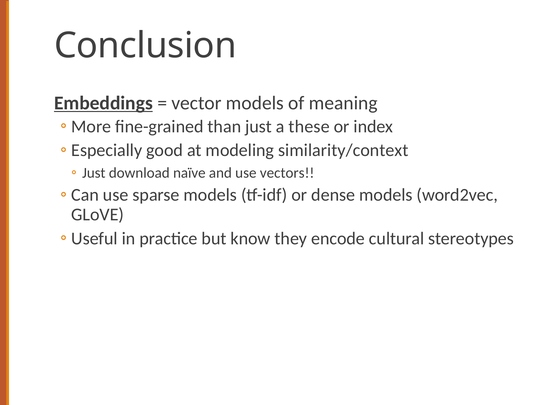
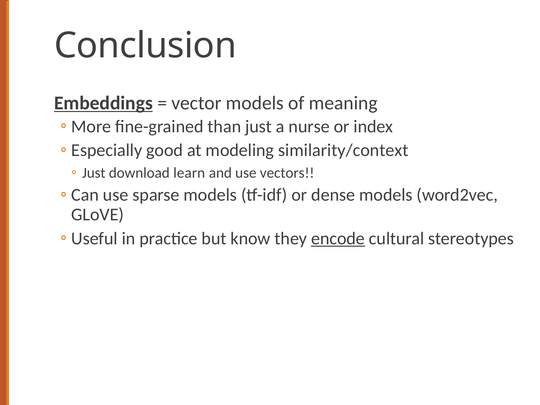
these: these -> nurse (309, 126)
naïve: naïve -> learn (189, 173)
encode underline: none -> present (338, 238)
